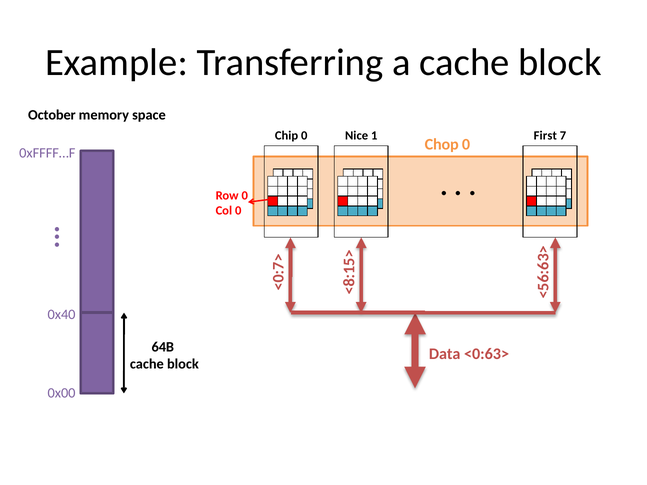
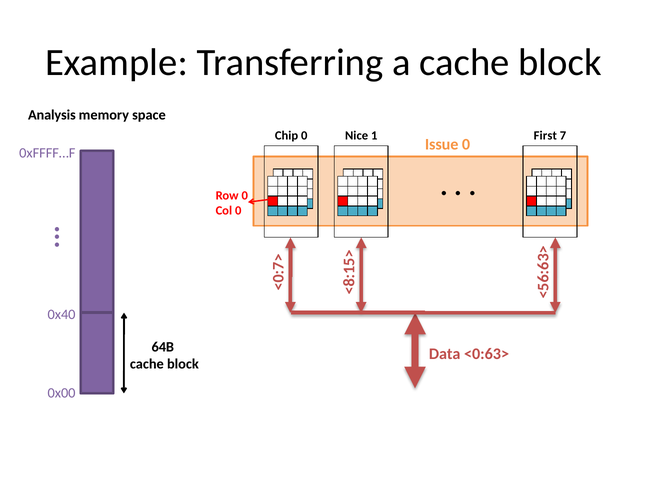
October: October -> Analysis (52, 115)
Chop: Chop -> Issue (442, 144)
